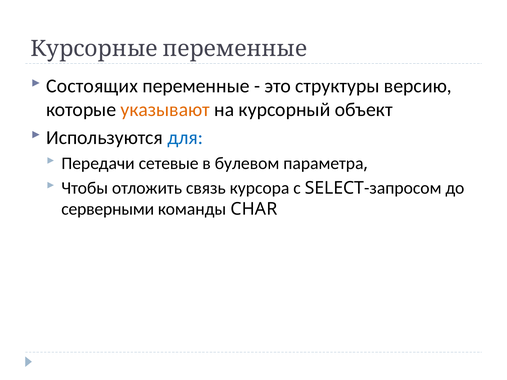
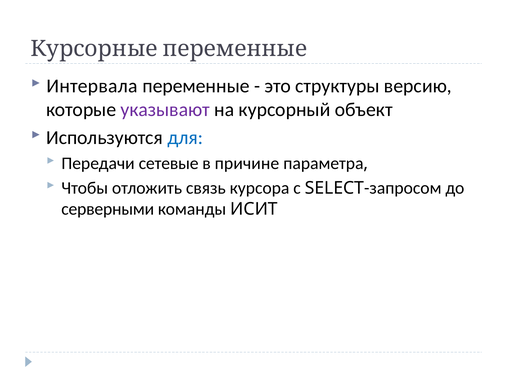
Состоящих: Состоящих -> Интервала (92, 86)
указывают colour: orange -> purple (165, 110)
булевом: булевом -> причине (247, 163)
CHAR: CHAR -> ИСИТ (254, 209)
